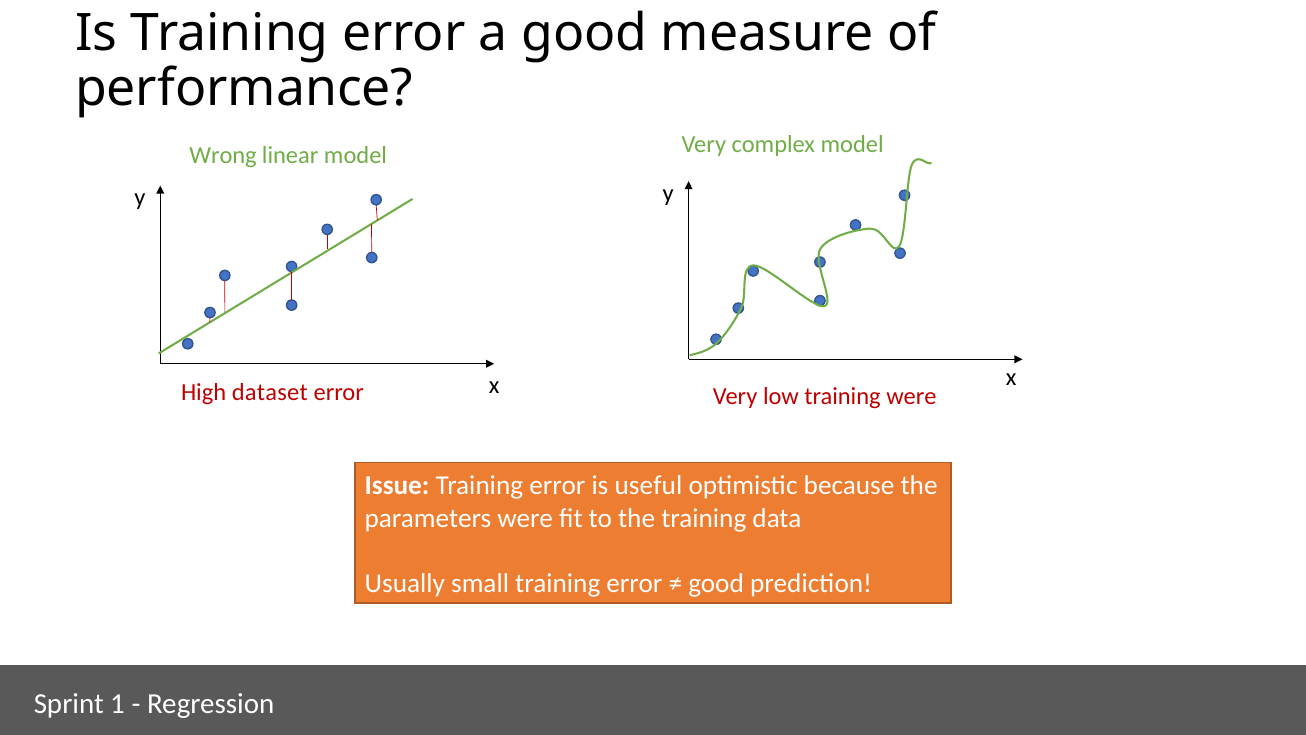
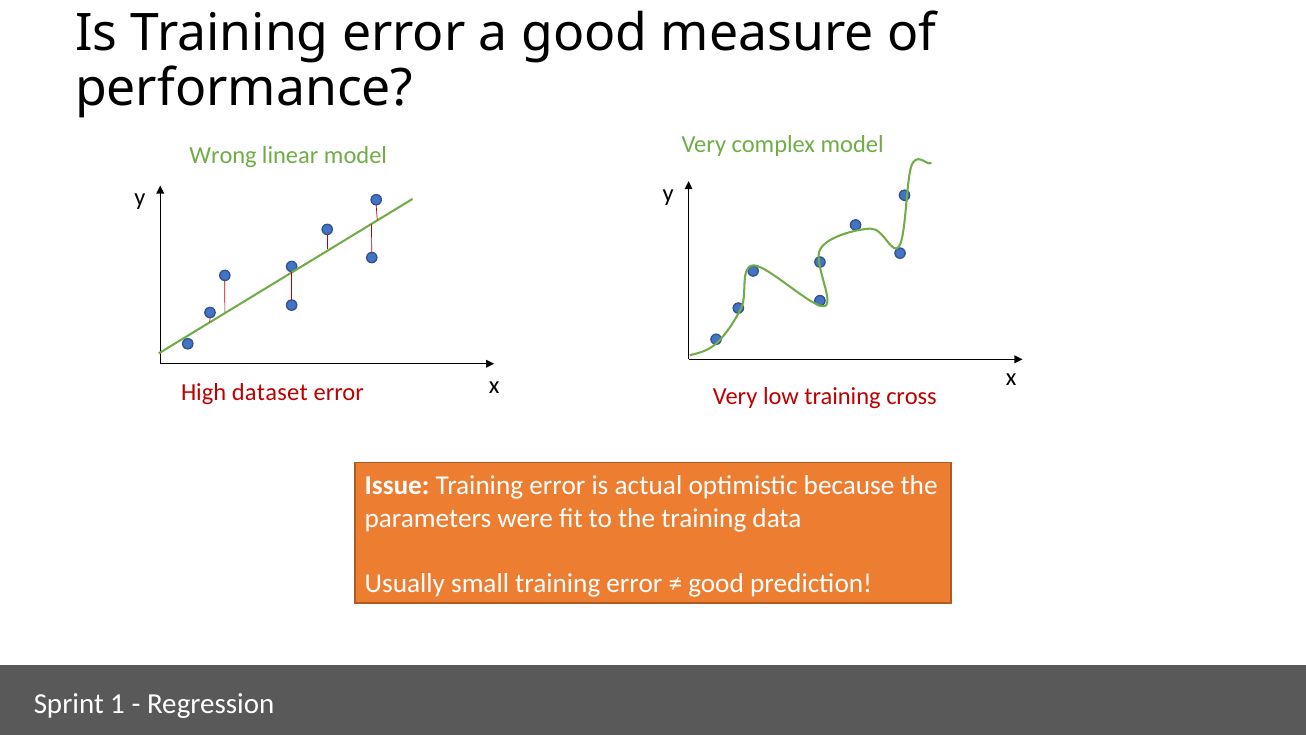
training were: were -> cross (911, 397)
useful: useful -> actual (648, 486)
